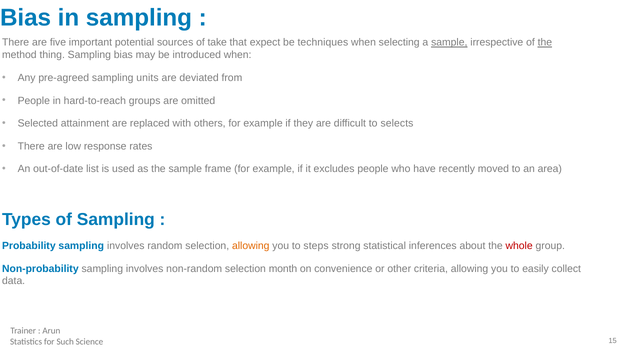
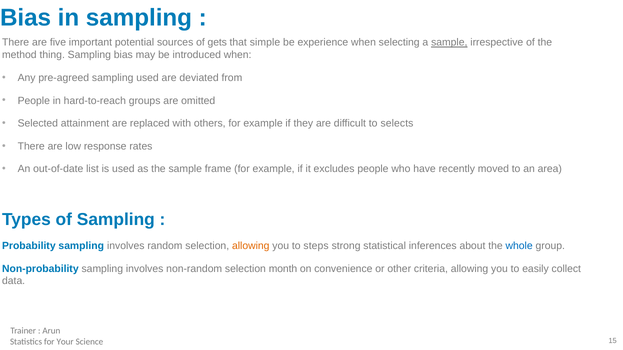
take: take -> gets (217, 43)
expect: expect -> simple (265, 43)
techniques: techniques -> experience (323, 43)
the underline: present -> none (545, 43)
sampling units: units -> used (148, 78)
whole colour: red -> blue (519, 246)
Such: Such -> Your (65, 342)
